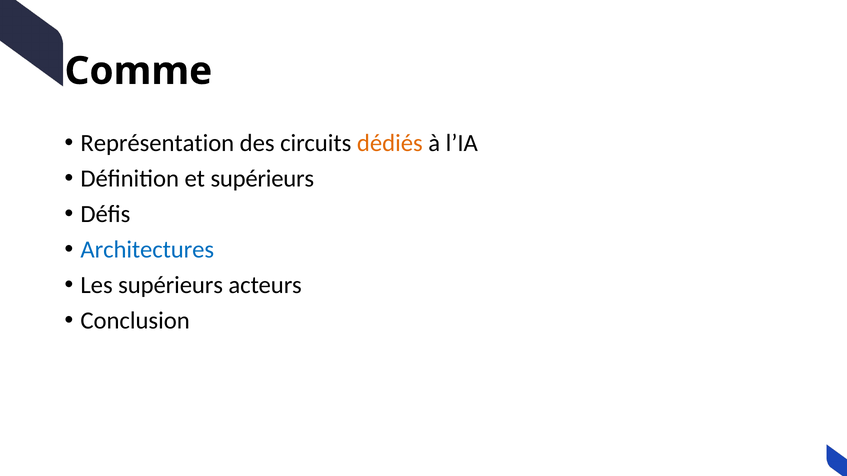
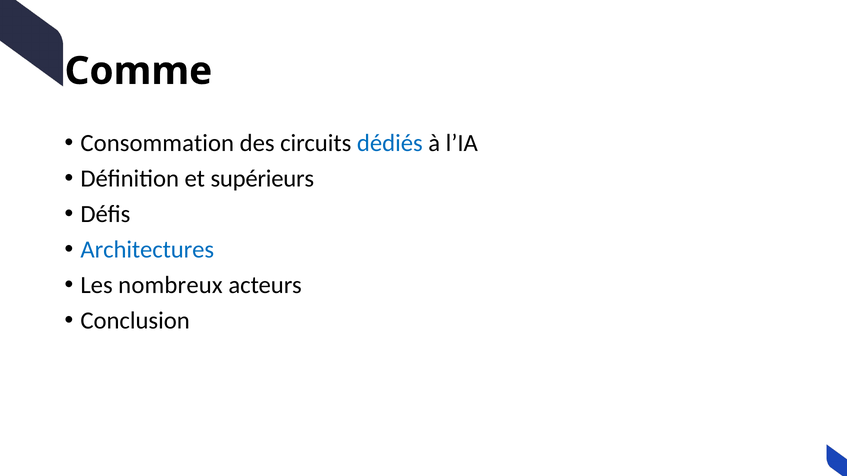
Représentation: Représentation -> Consommation (157, 143)
dédiés colour: orange -> blue (390, 143)
Les supérieurs: supérieurs -> nombreux (170, 285)
